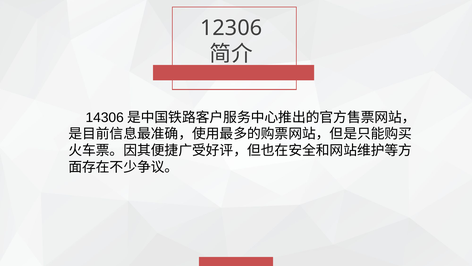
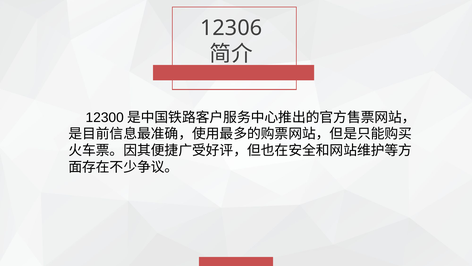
14306: 14306 -> 12300 (105, 117)
